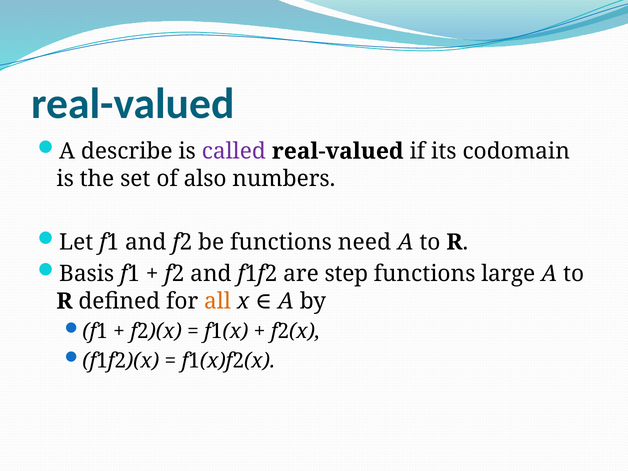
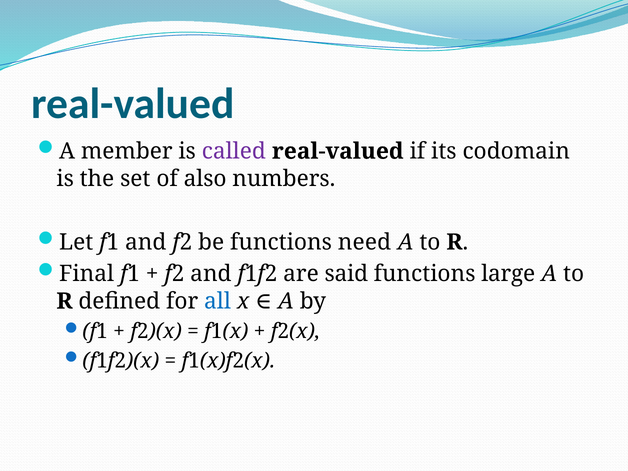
describe: describe -> member (127, 151)
Basis: Basis -> Final (87, 274)
step: step -> said (346, 274)
all colour: orange -> blue (217, 301)
